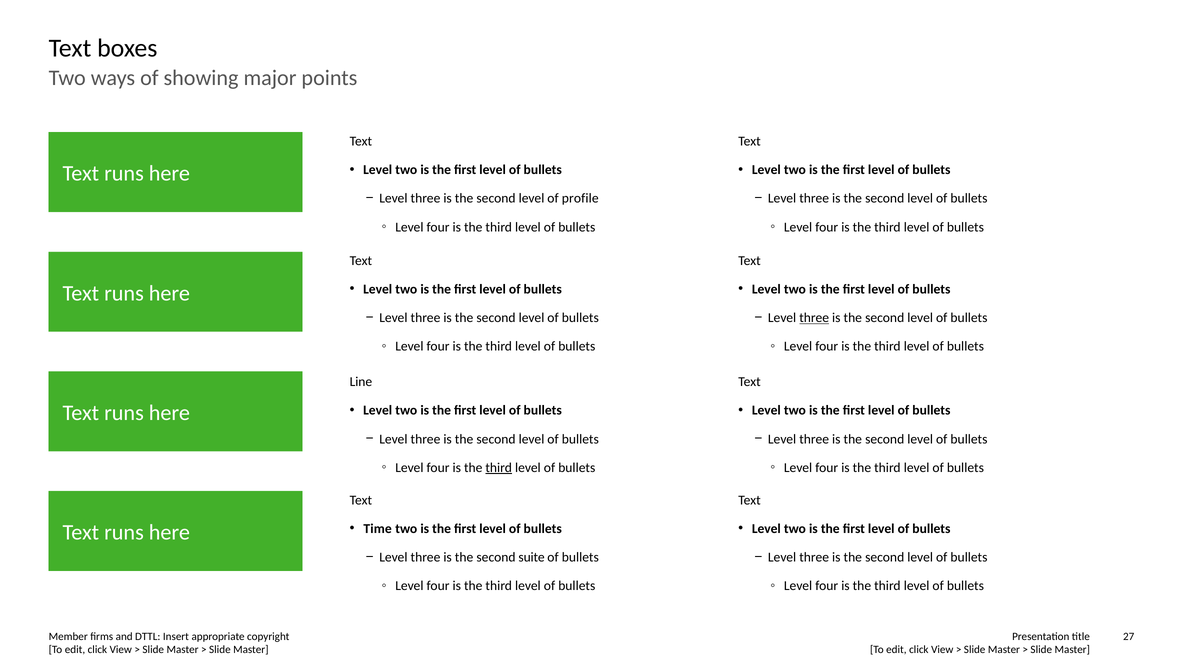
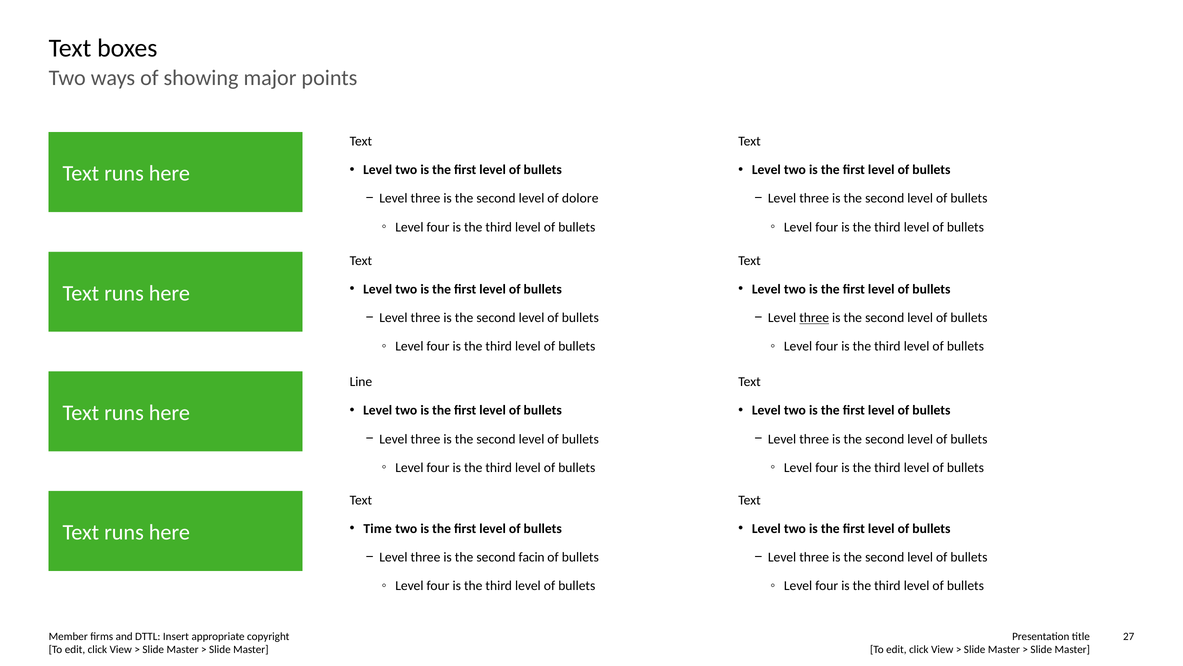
profile: profile -> dolore (580, 198)
third underline: present -> none (499, 467)
suite: suite -> facin (532, 557)
